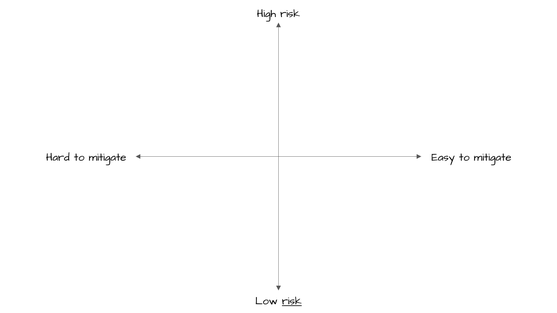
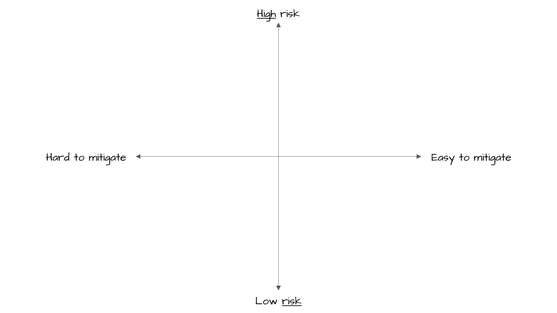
High underline: none -> present (266, 14)
